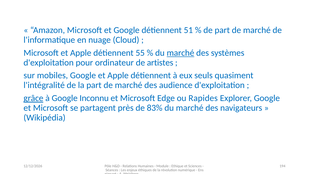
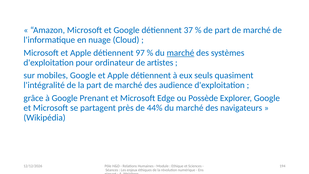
51: 51 -> 37 (188, 30)
55: 55 -> 97 (140, 53)
grâce underline: present -> none (33, 98)
Inconnu: Inconnu -> Prenant (94, 98)
Rapides: Rapides -> Possède (203, 98)
83%: 83% -> 44% (155, 108)
